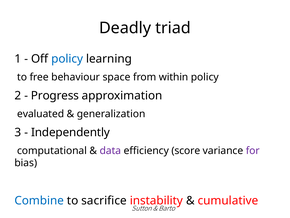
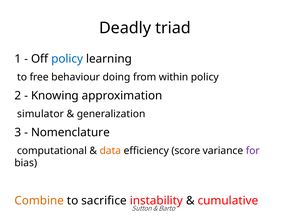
space: space -> doing (117, 77)
Progress: Progress -> Knowing (55, 95)
evaluated: evaluated -> simulator (41, 114)
Independently: Independently -> Nomenclature (70, 132)
data colour: purple -> orange (110, 150)
Combine colour: blue -> orange (39, 200)
